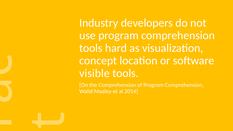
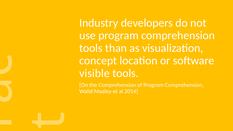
hard: hard -> than (116, 48)
